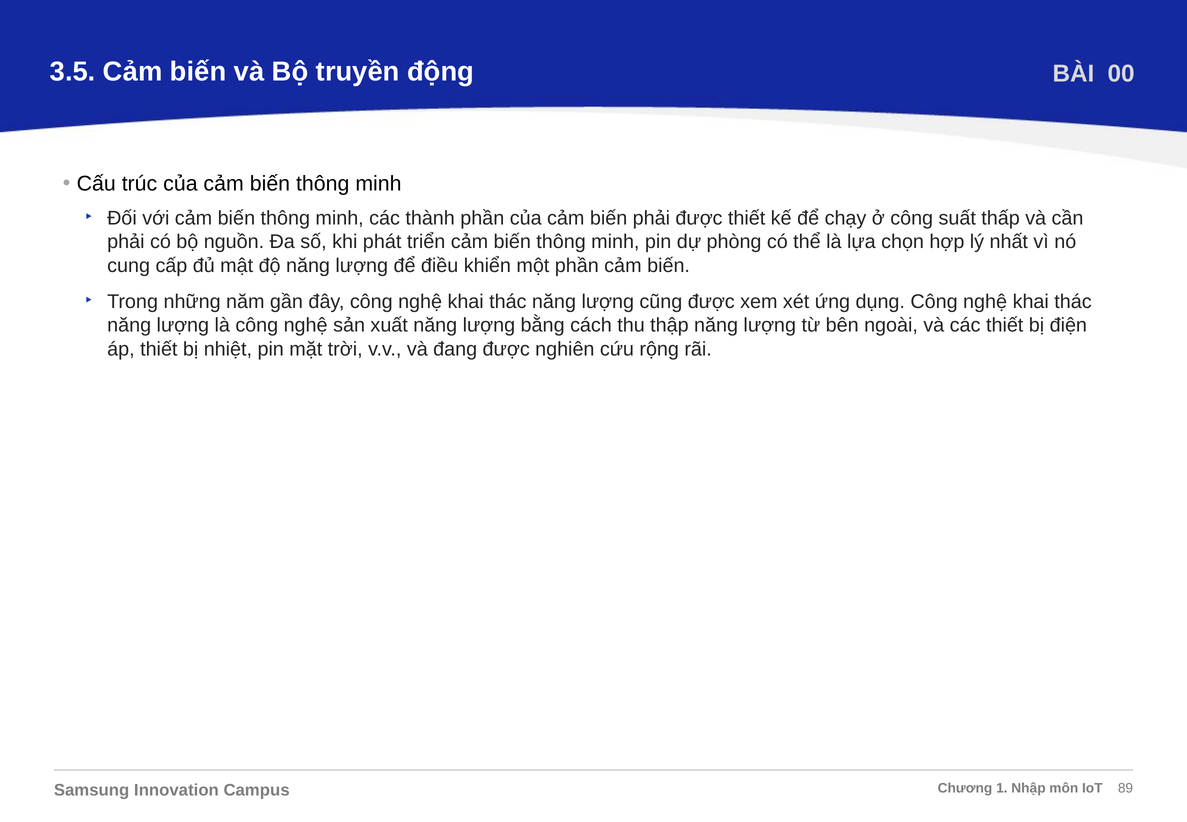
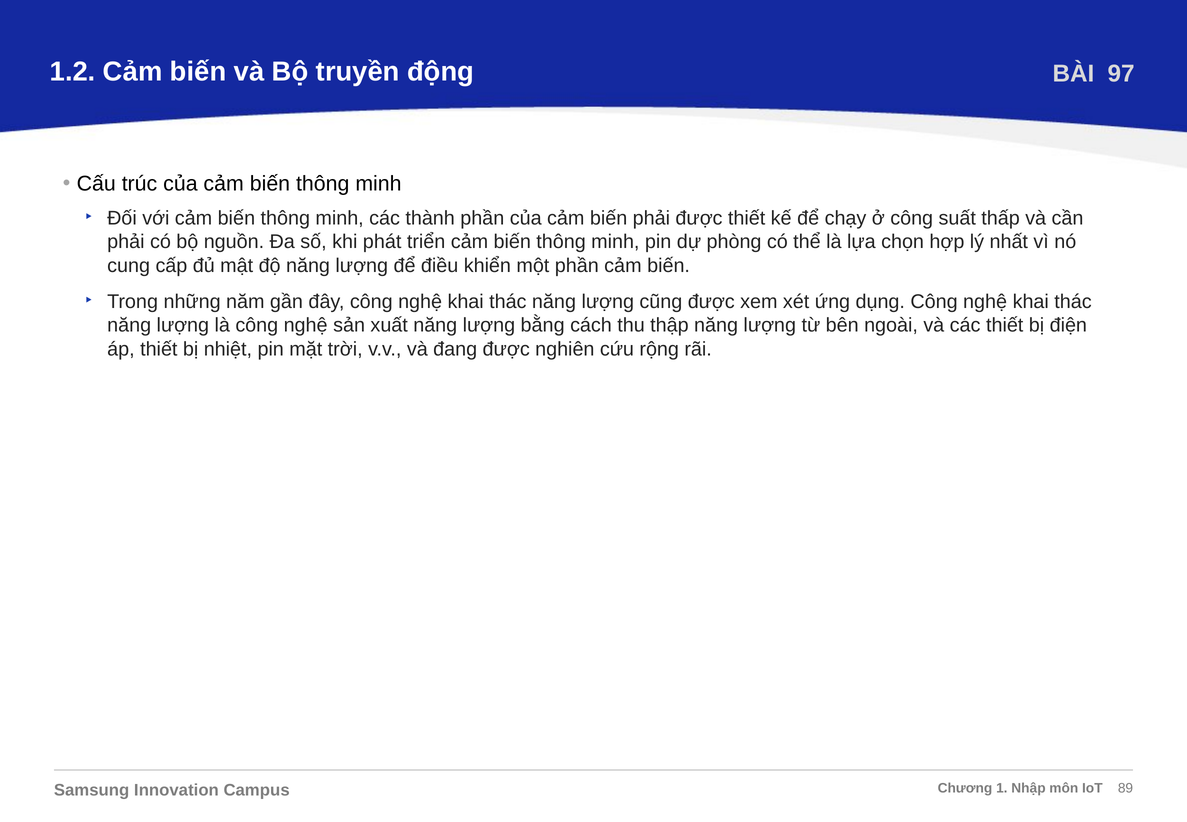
3.5: 3.5 -> 1.2 (73, 72)
00: 00 -> 97 (1121, 74)
